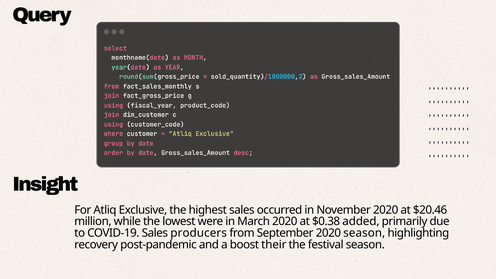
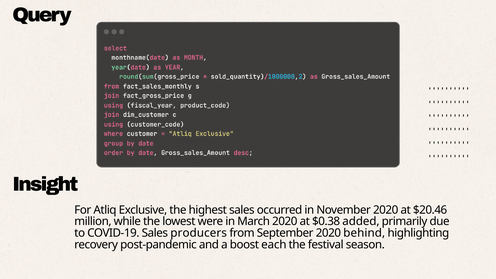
2020 season: season -> behind (364, 233)
their: their -> each (274, 245)
